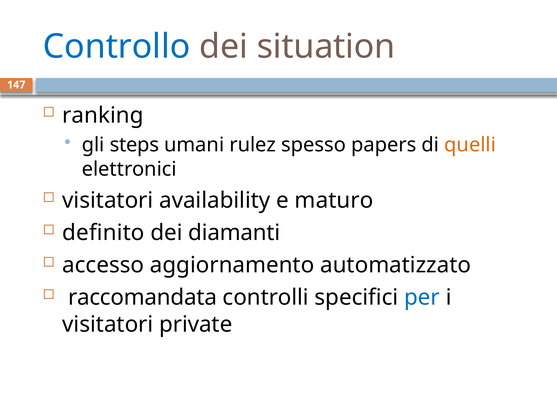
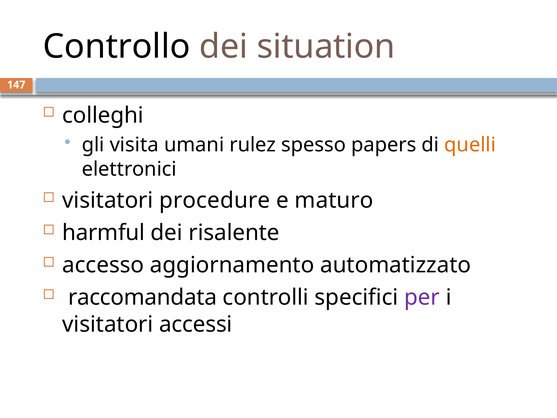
Controllo colour: blue -> black (117, 46)
ranking: ranking -> colleghi (103, 115)
steps: steps -> visita (134, 145)
availability: availability -> procedure (215, 200)
definito: definito -> harmful (104, 233)
diamanti: diamanti -> risalente (234, 233)
per colour: blue -> purple (422, 297)
private: private -> accessi (196, 324)
